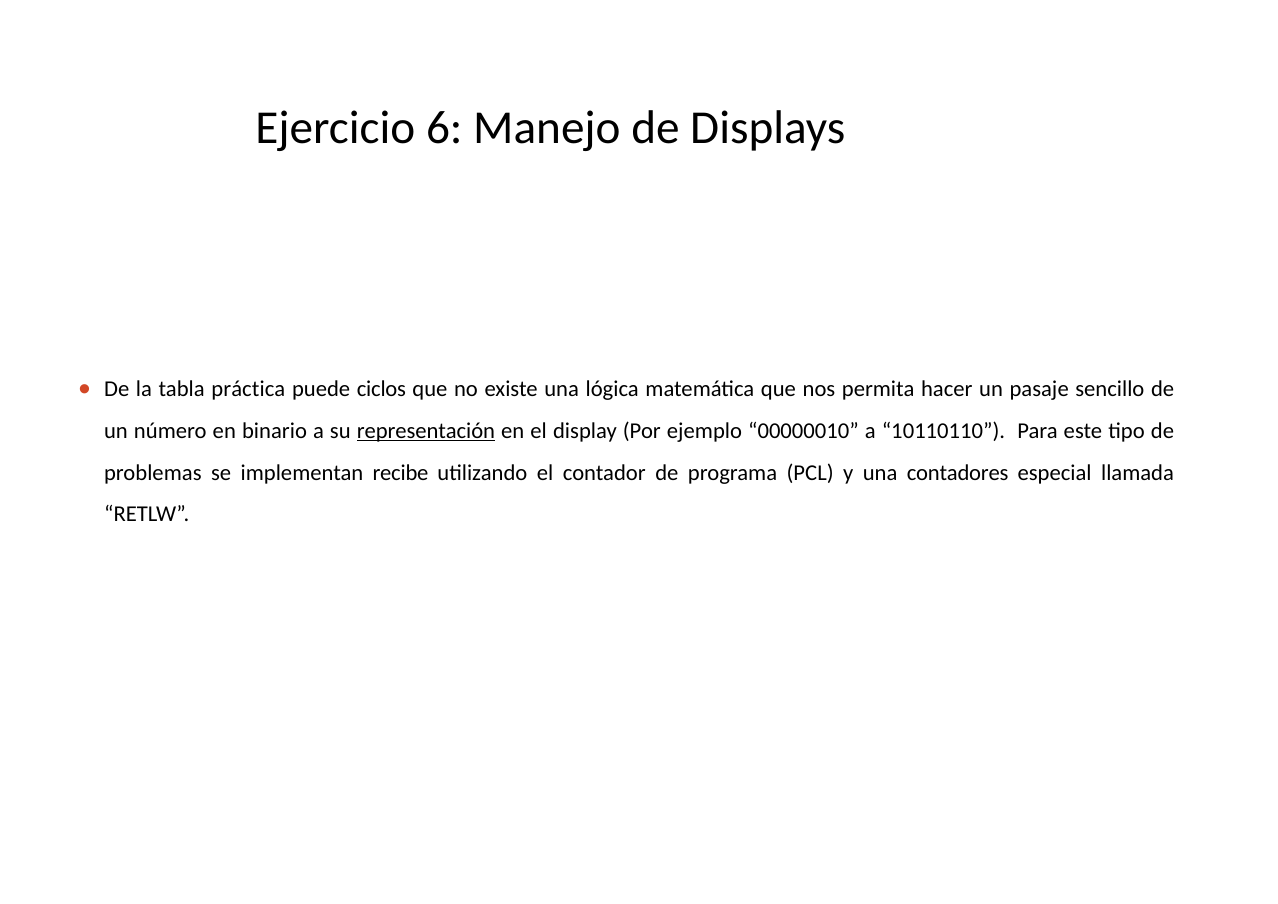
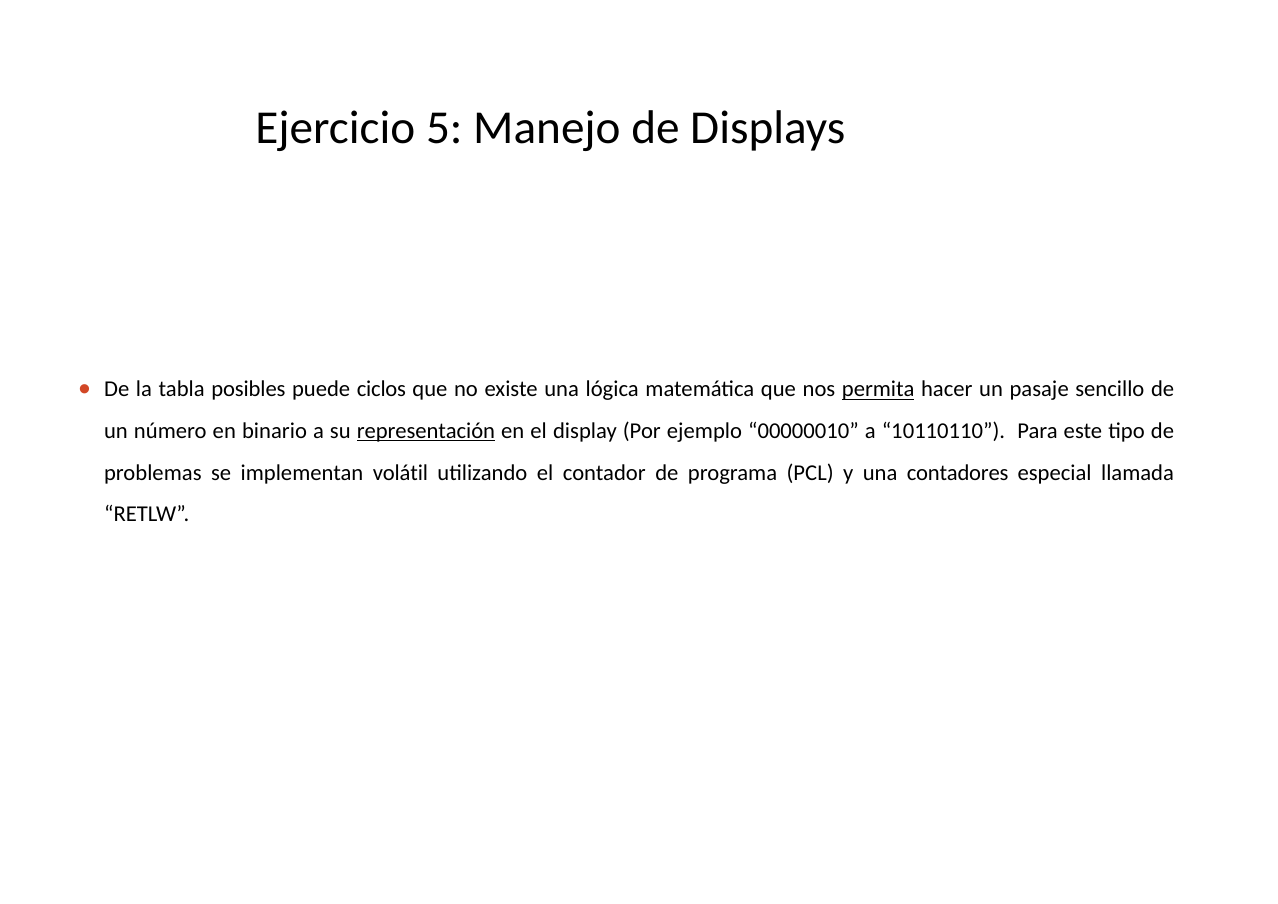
6: 6 -> 5 (444, 128)
práctica: práctica -> posibles (248, 389)
permita underline: none -> present (878, 389)
recibe: recibe -> volátil (400, 472)
